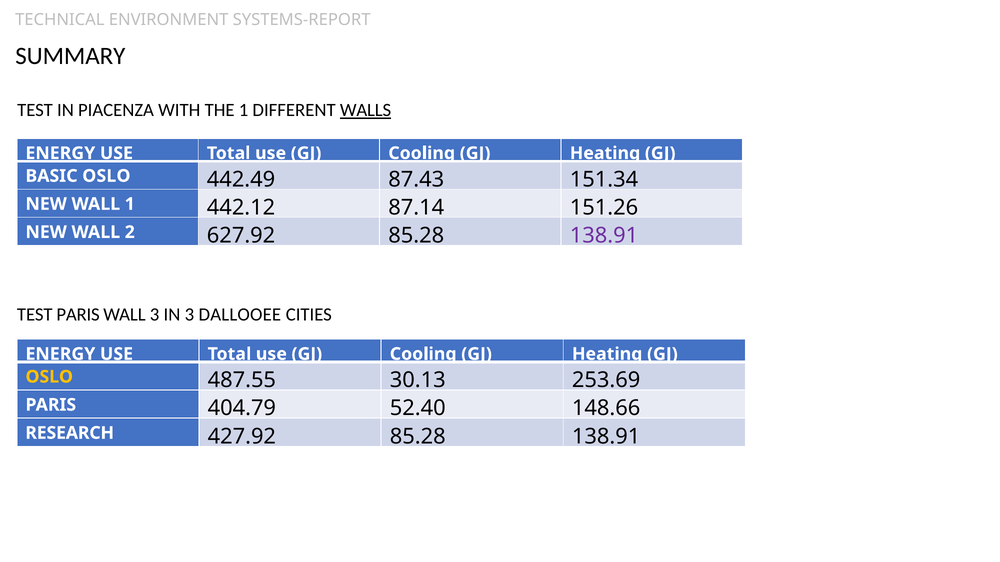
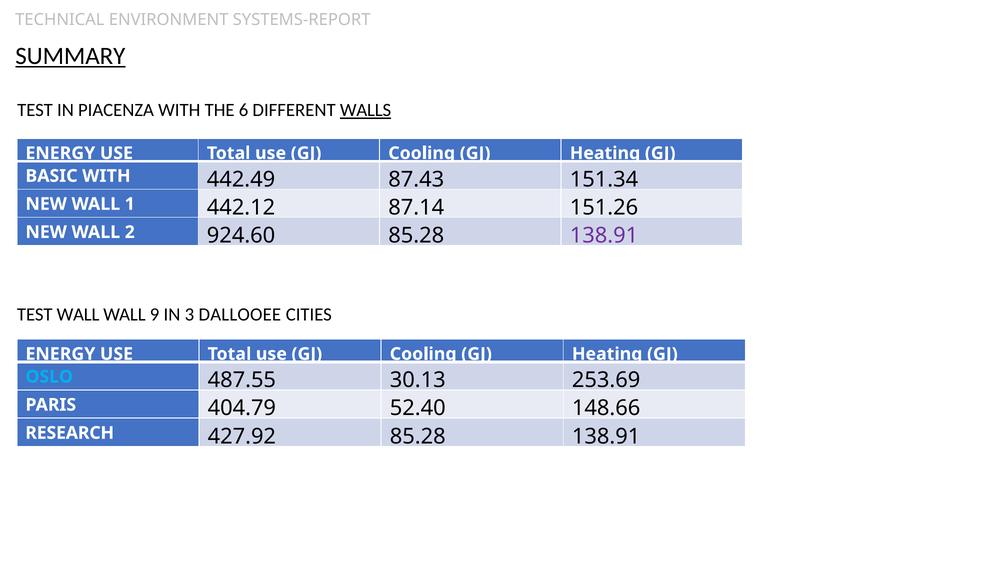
SUMMARY underline: none -> present (70, 56)
THE 1: 1 -> 6 (244, 110)
BASIC OSLO: OSLO -> WITH (106, 176)
627.92: 627.92 -> 924.60 (241, 236)
TEST PARIS: PARIS -> WALL (78, 315)
WALL 3: 3 -> 9 (155, 315)
OSLO colour: yellow -> light blue (49, 377)
